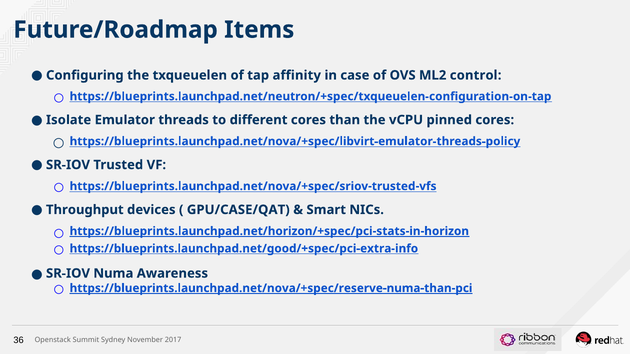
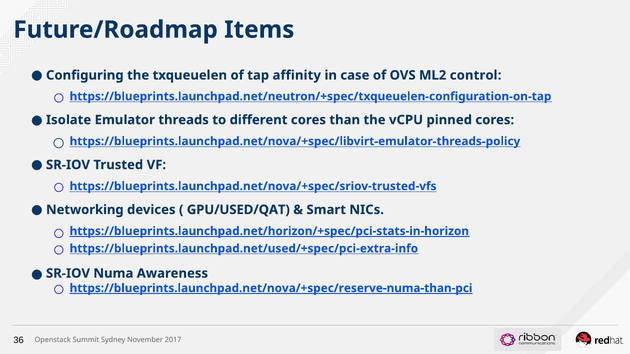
Throughput: Throughput -> Networking (85, 210)
GPU/CASE/QAT: GPU/CASE/QAT -> GPU/USED/QAT (238, 210)
https://blueprints.launchpad.net/good/+spec/pci-extra-info: https://blueprints.launchpad.net/good/+spec/pci-extra-info -> https://blueprints.launchpad.net/used/+spec/pci-extra-info (244, 249)
